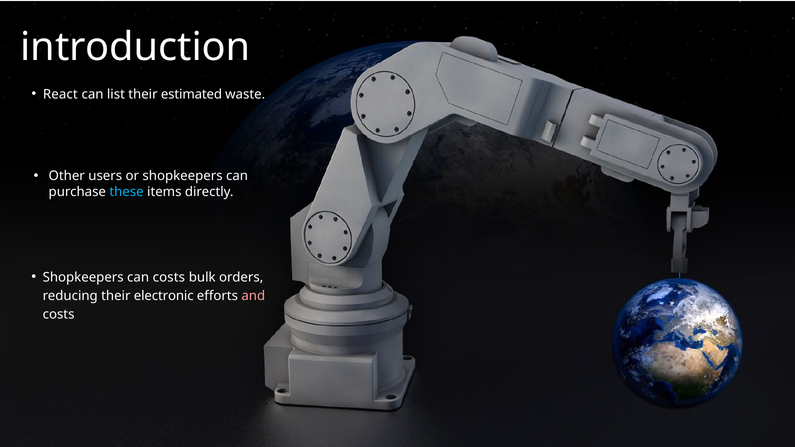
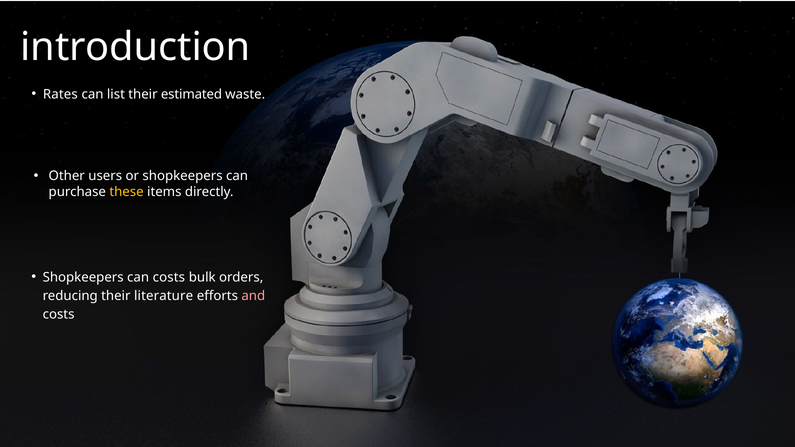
React: React -> Rates (60, 94)
these colour: light blue -> yellow (127, 192)
electronic: electronic -> literature (164, 296)
